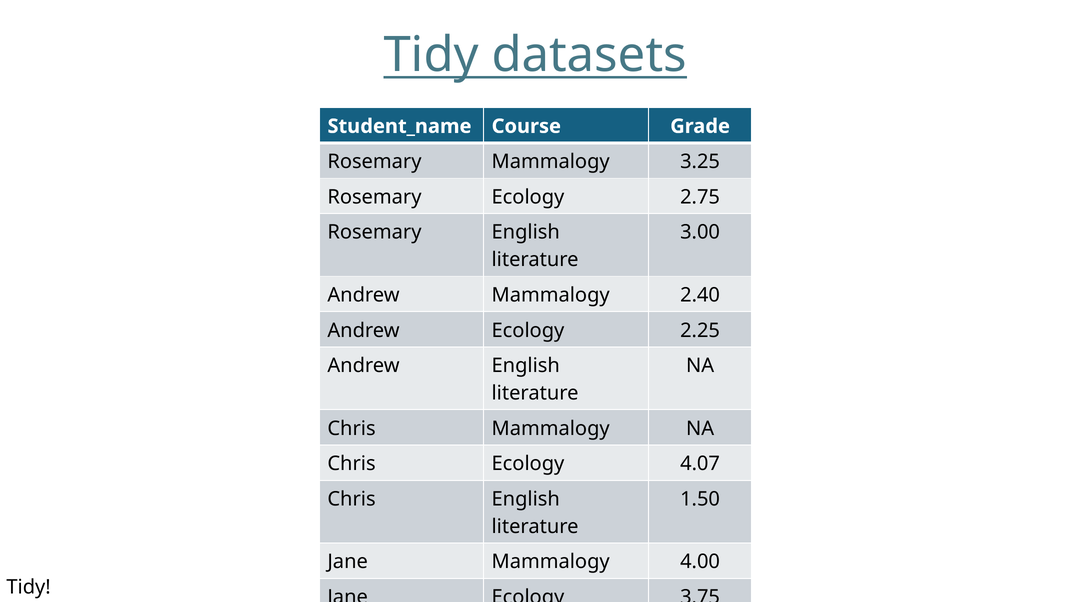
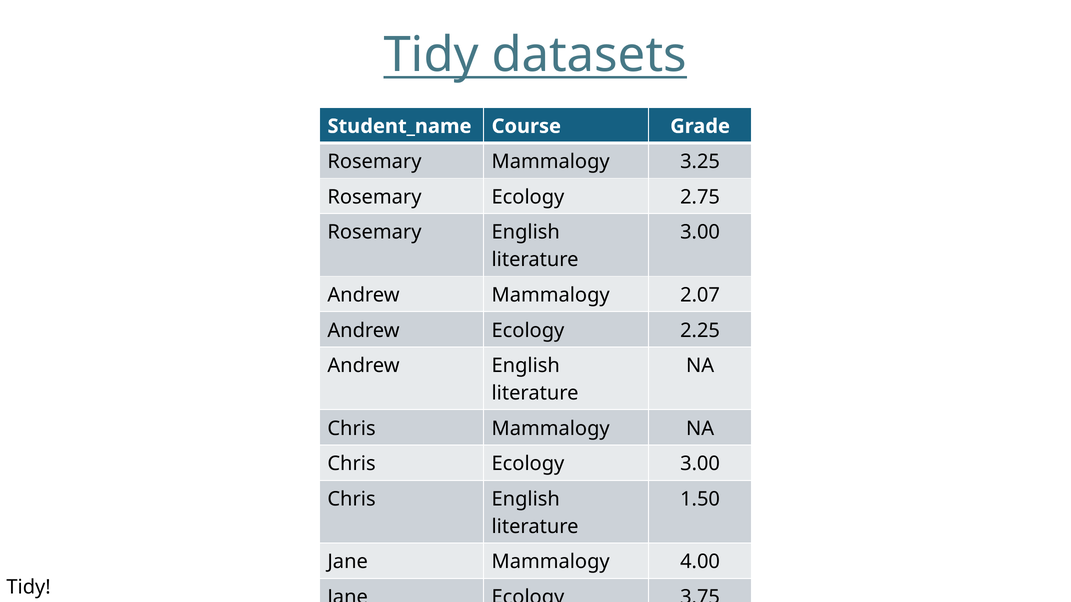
2.40: 2.40 -> 2.07 (700, 295)
Ecology 4.07: 4.07 -> 3.00 (700, 464)
